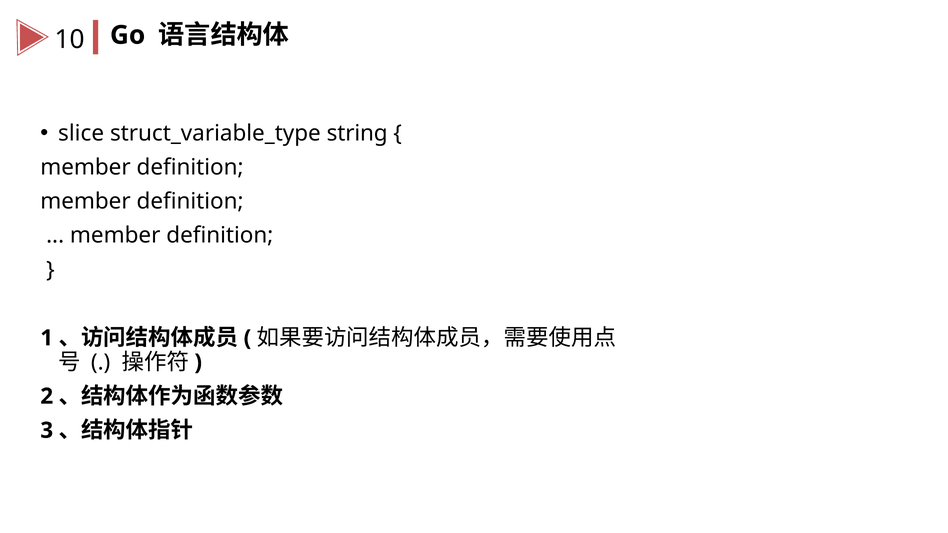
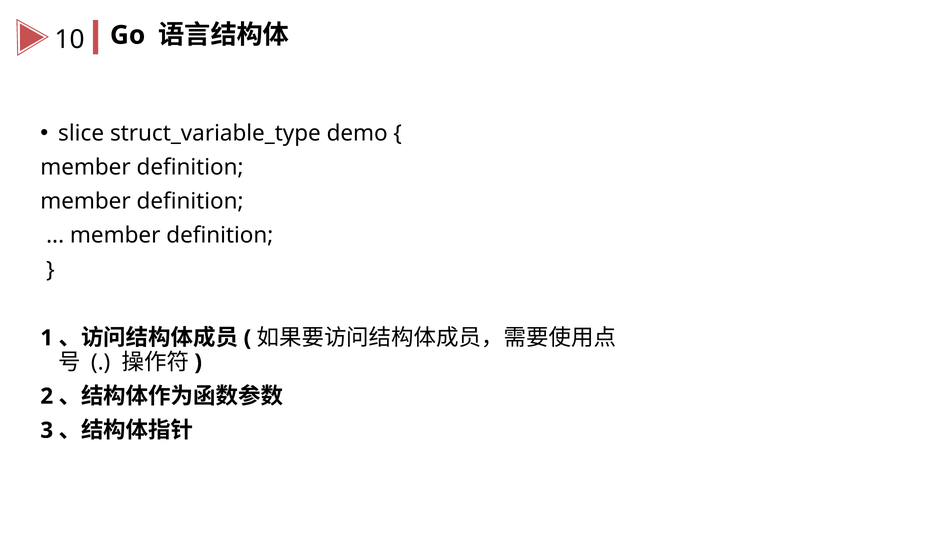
string: string -> demo (357, 133)
